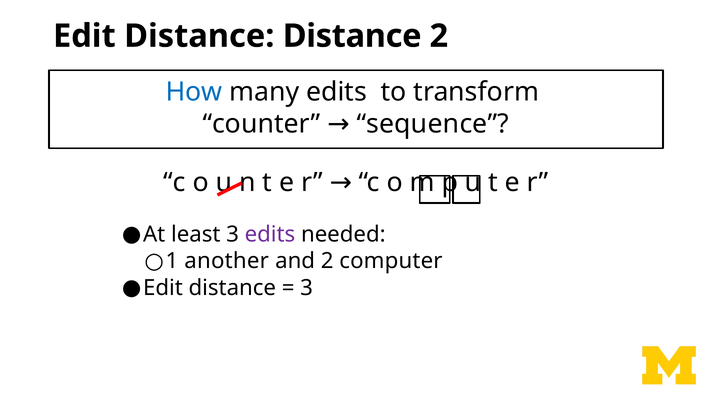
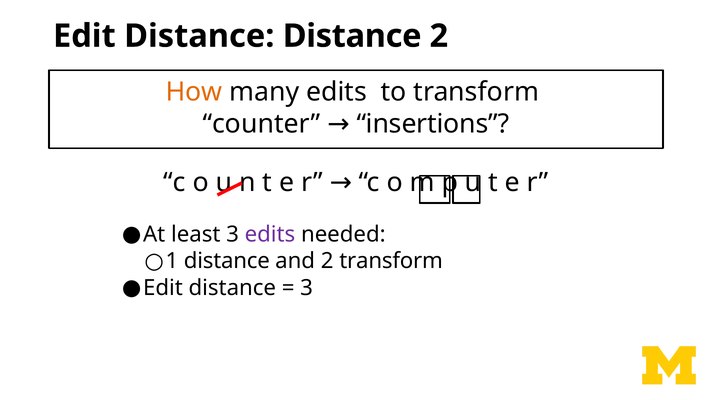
How colour: blue -> orange (194, 92)
sequence: sequence -> insertions (433, 124)
1 another: another -> distance (227, 261)
2 computer: computer -> transform (391, 261)
